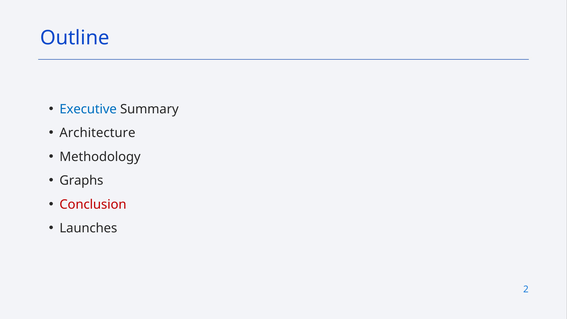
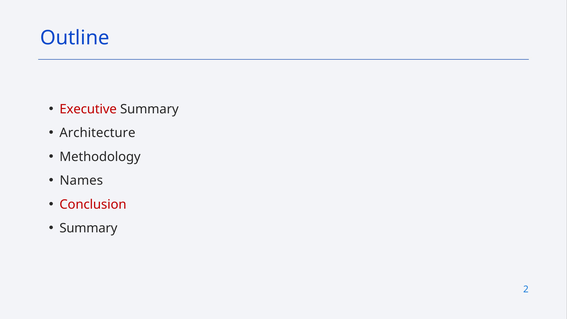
Executive colour: blue -> red (88, 109)
Graphs: Graphs -> Names (81, 181)
Launches: Launches -> Summary (88, 228)
